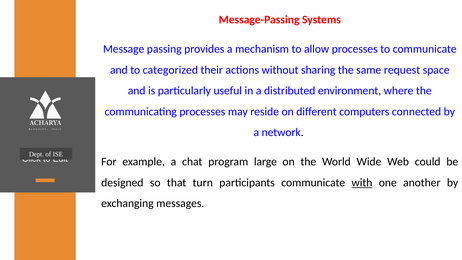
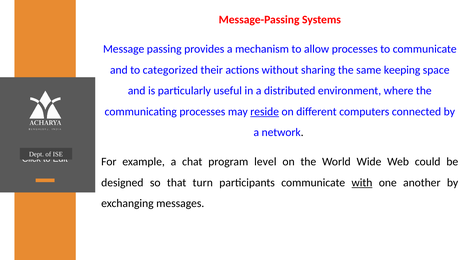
request: request -> keeping (402, 70)
reside underline: none -> present (265, 112)
large: large -> level (265, 162)
